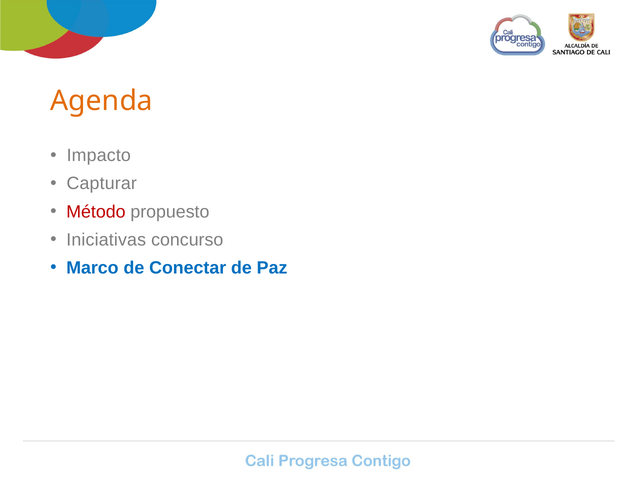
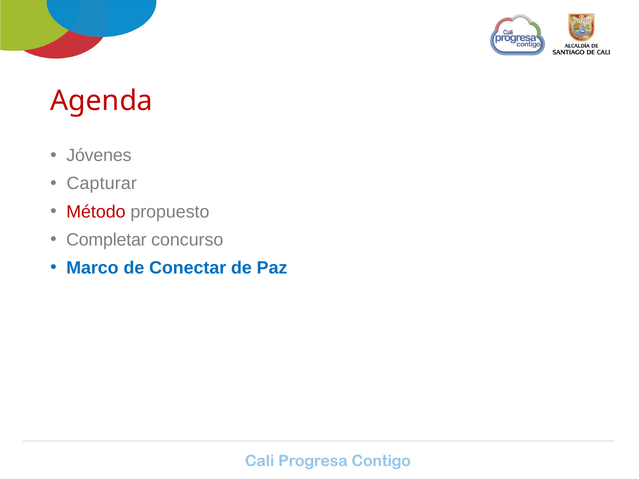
Agenda colour: orange -> red (102, 101)
Impacto: Impacto -> Jóvenes (99, 156)
Iniciativas: Iniciativas -> Completar (106, 240)
